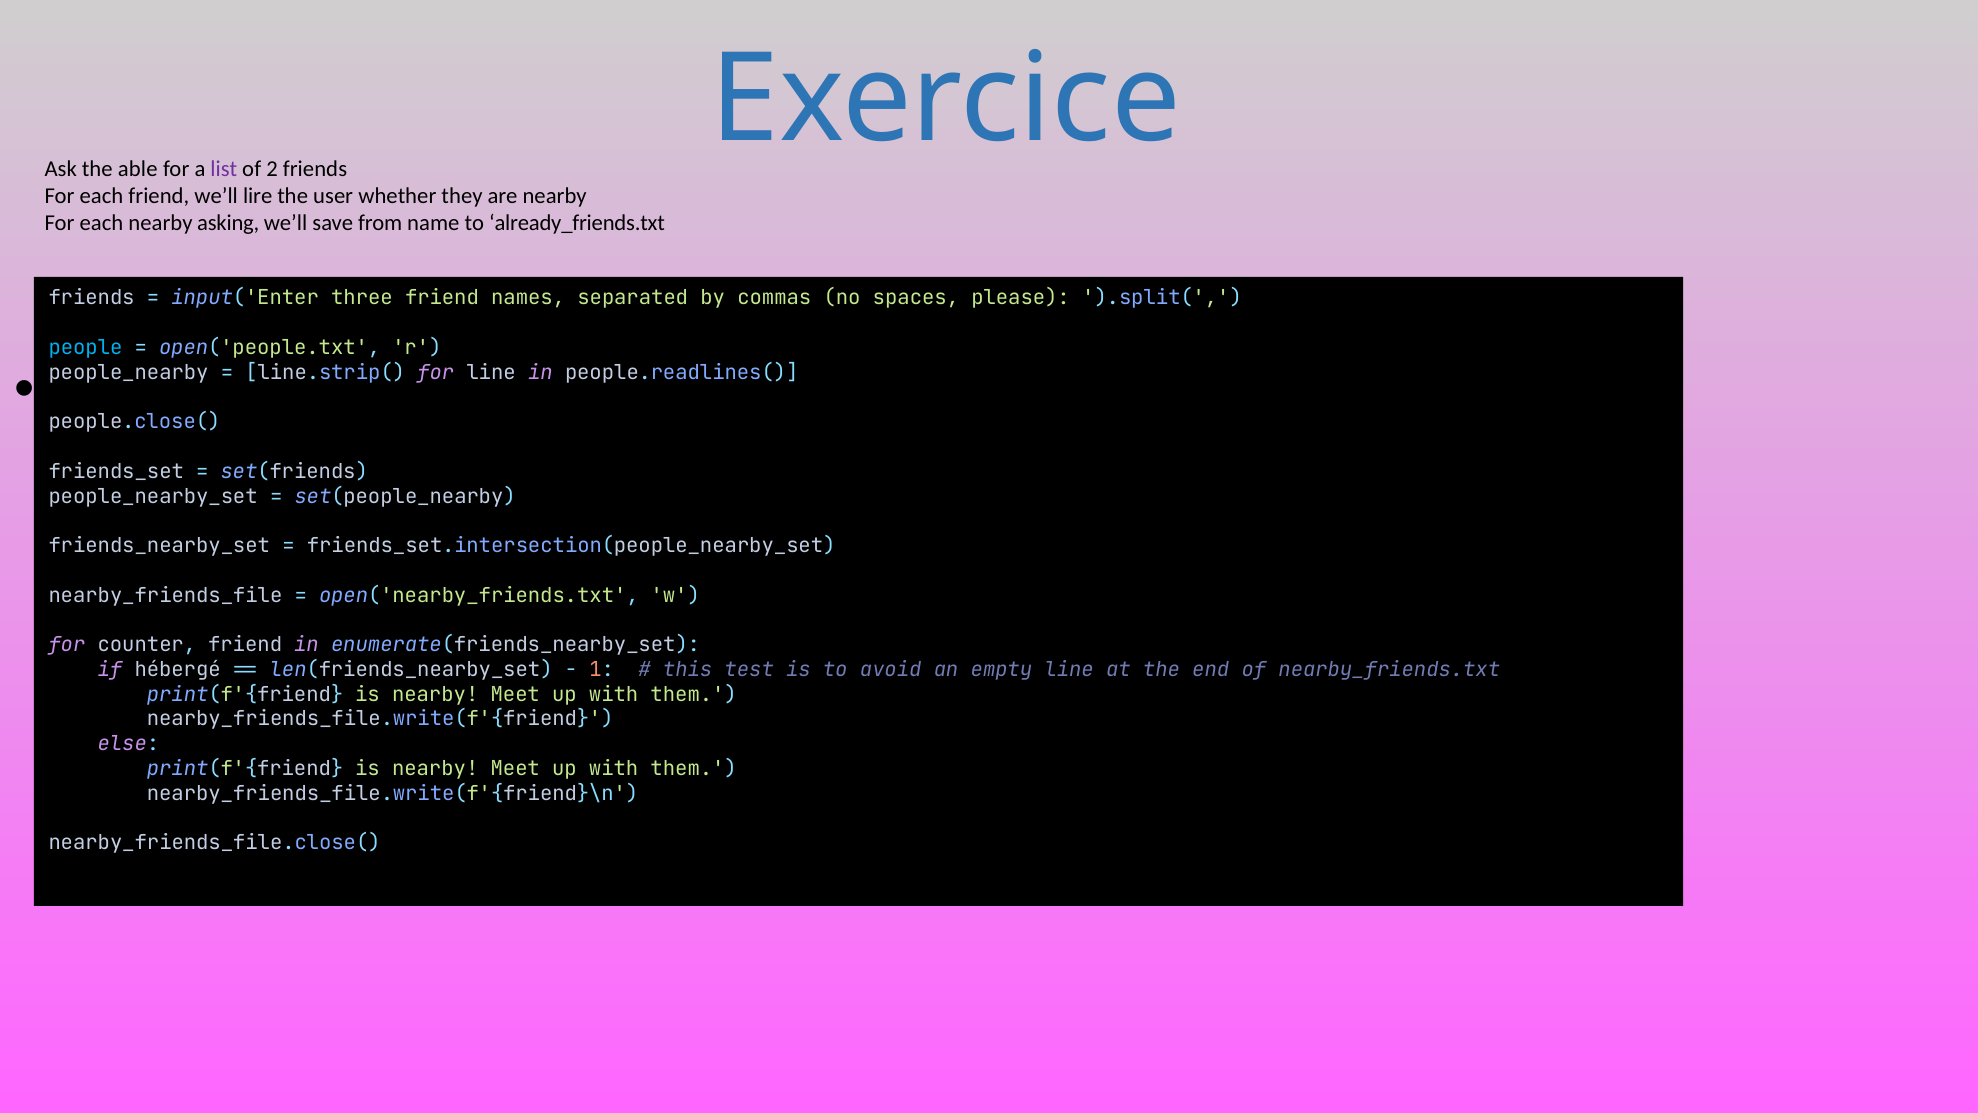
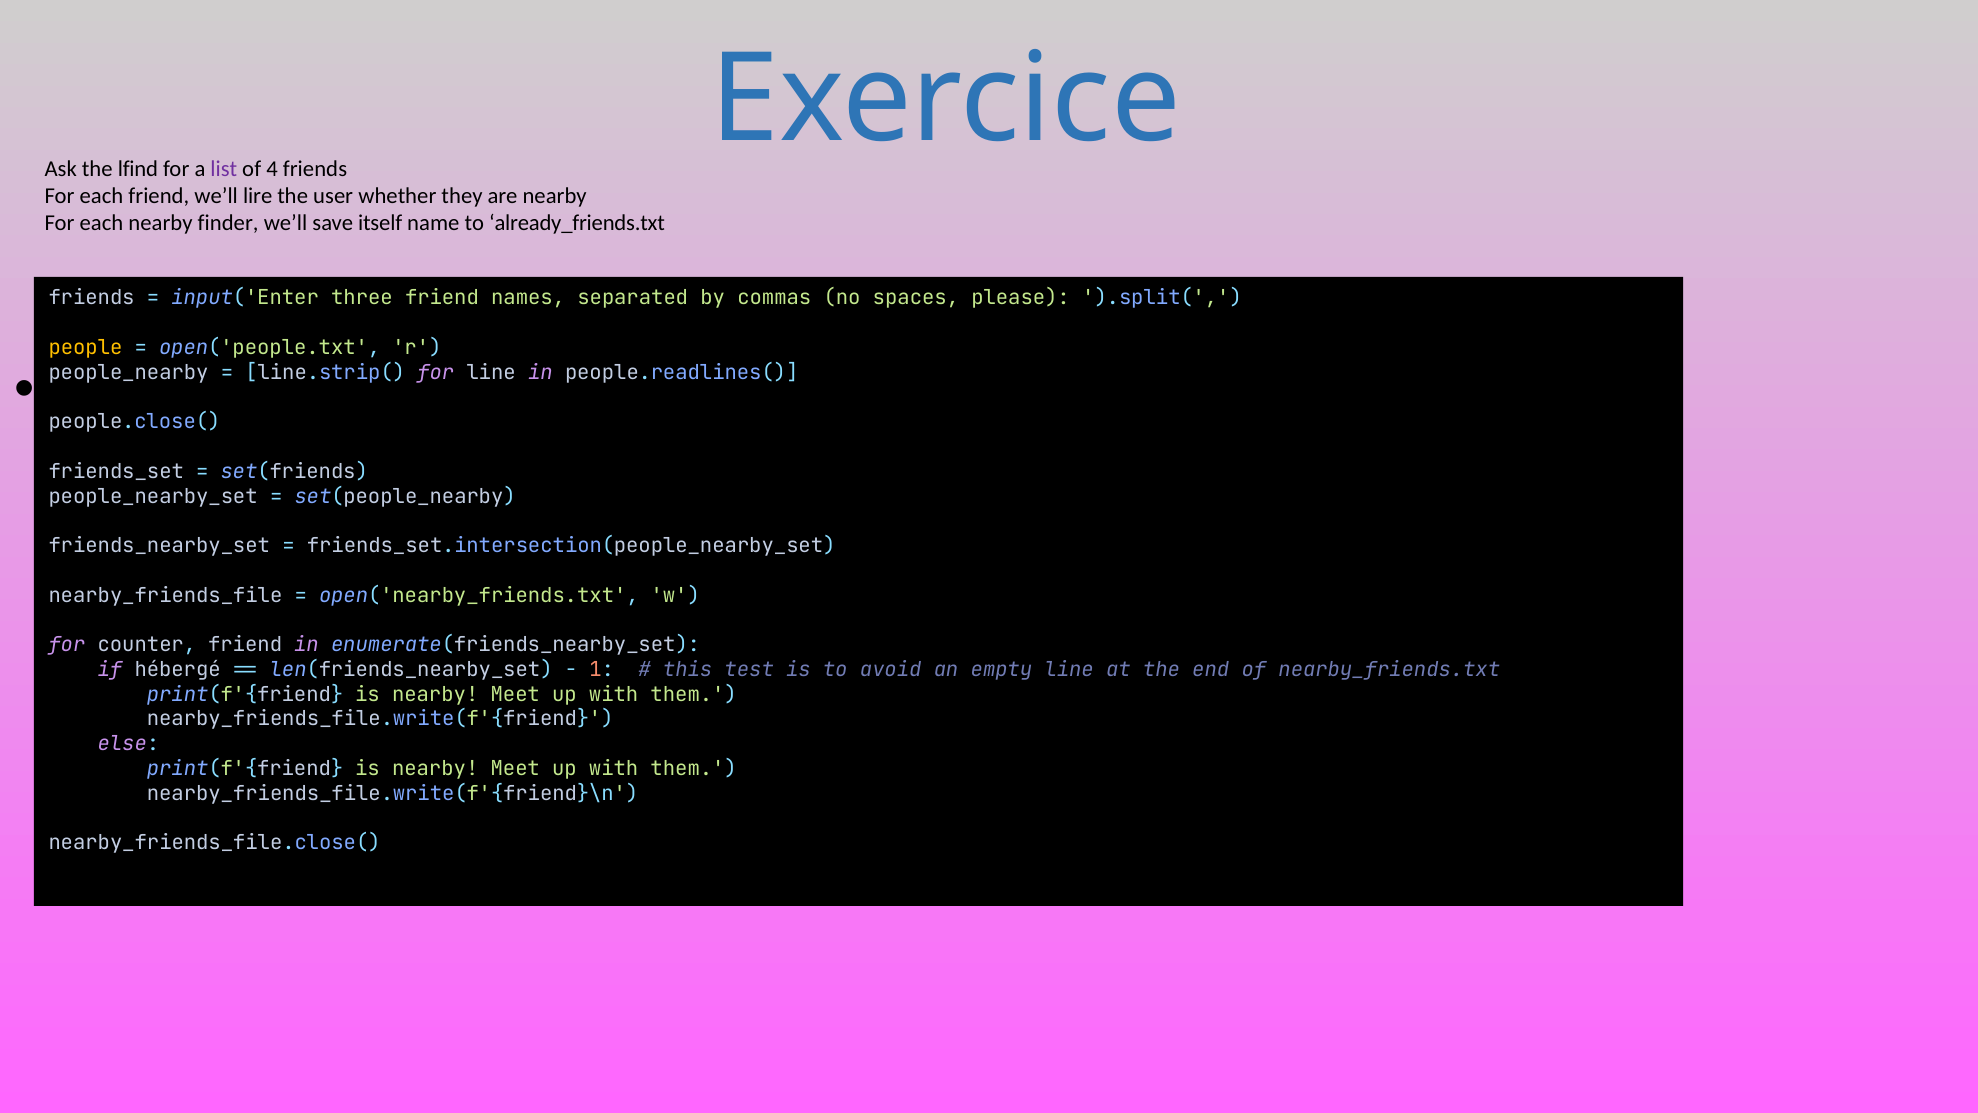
able: able -> lfind (138, 169)
2: 2 -> 4 (272, 169)
asking: asking -> finder (228, 223)
from: from -> itself (380, 223)
people colour: light blue -> yellow (86, 347)
